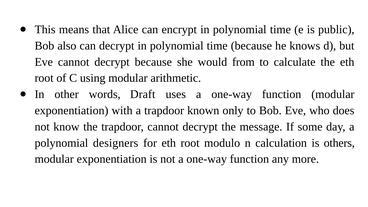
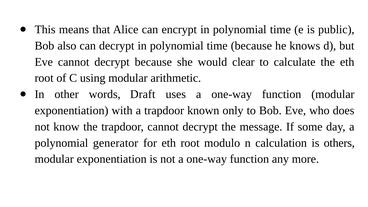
from: from -> clear (243, 62)
designers: designers -> generator (116, 143)
